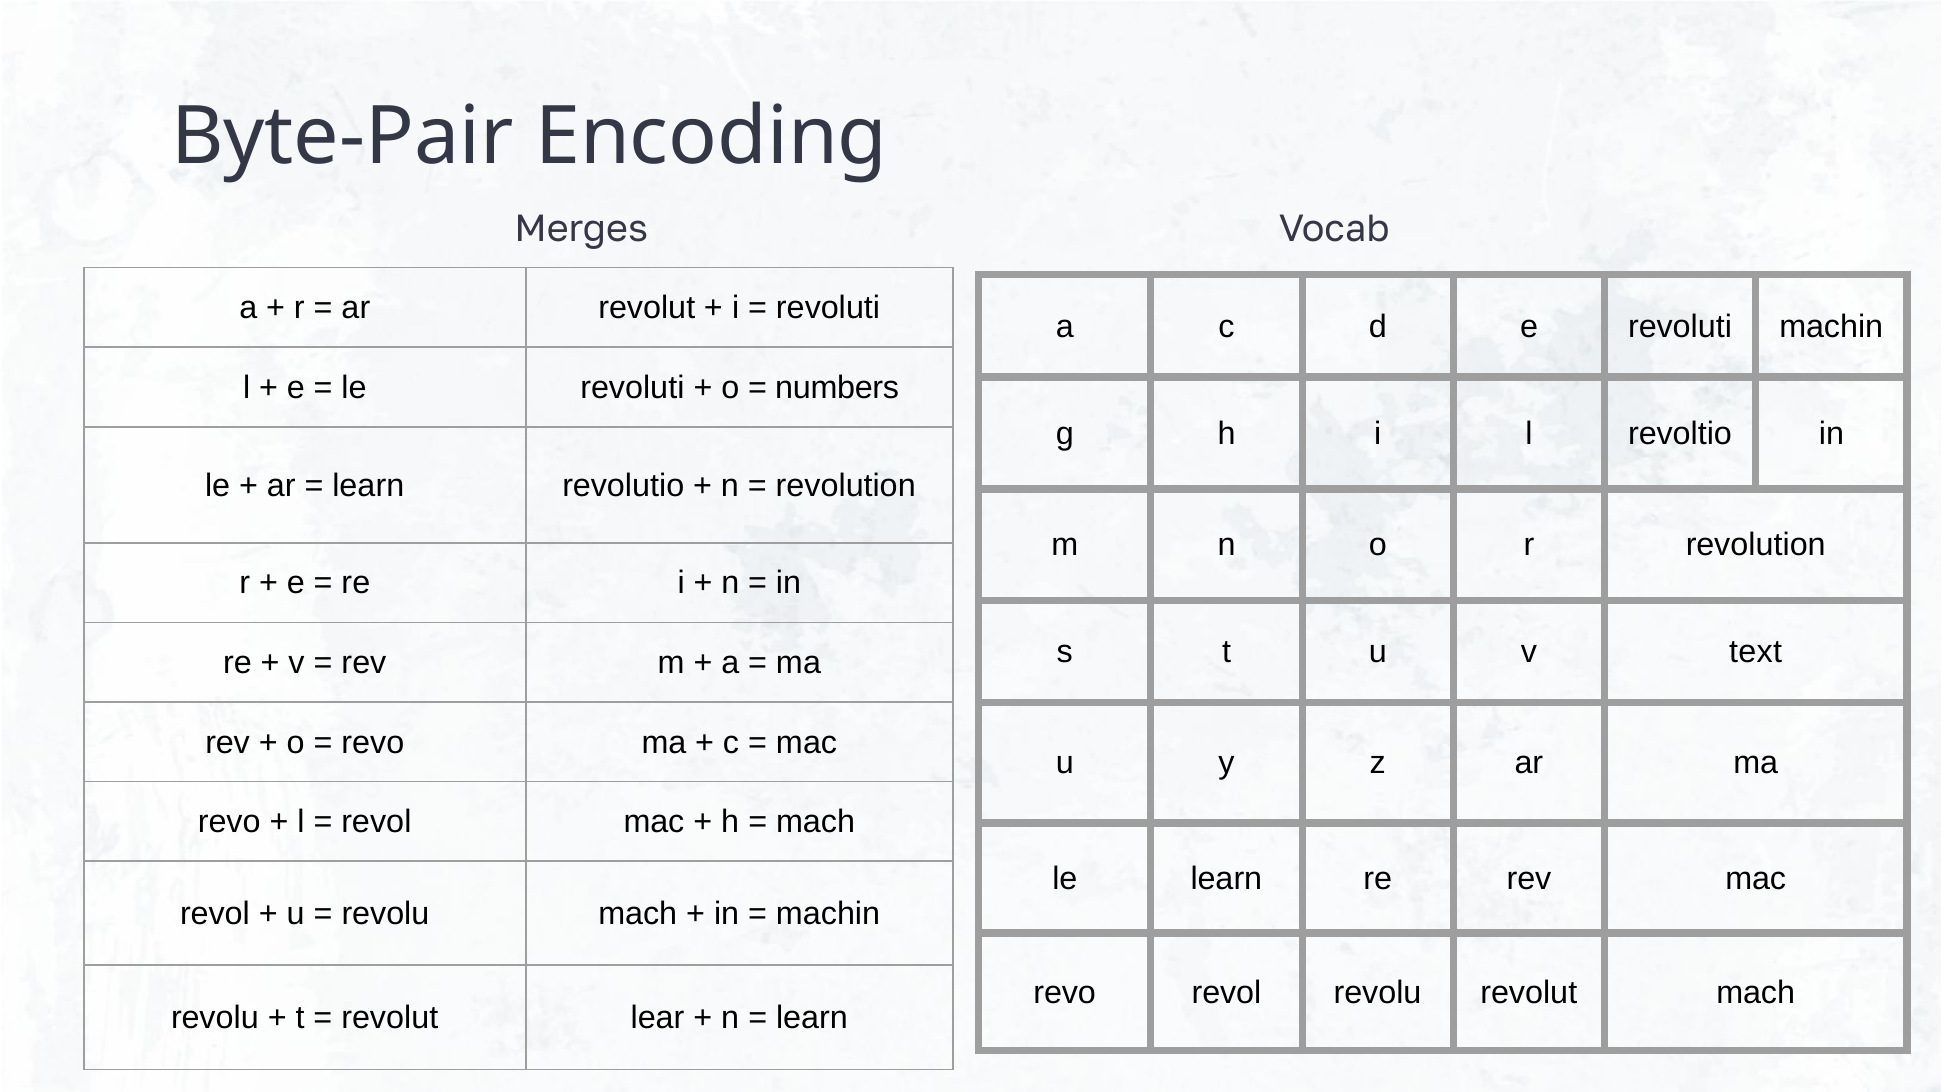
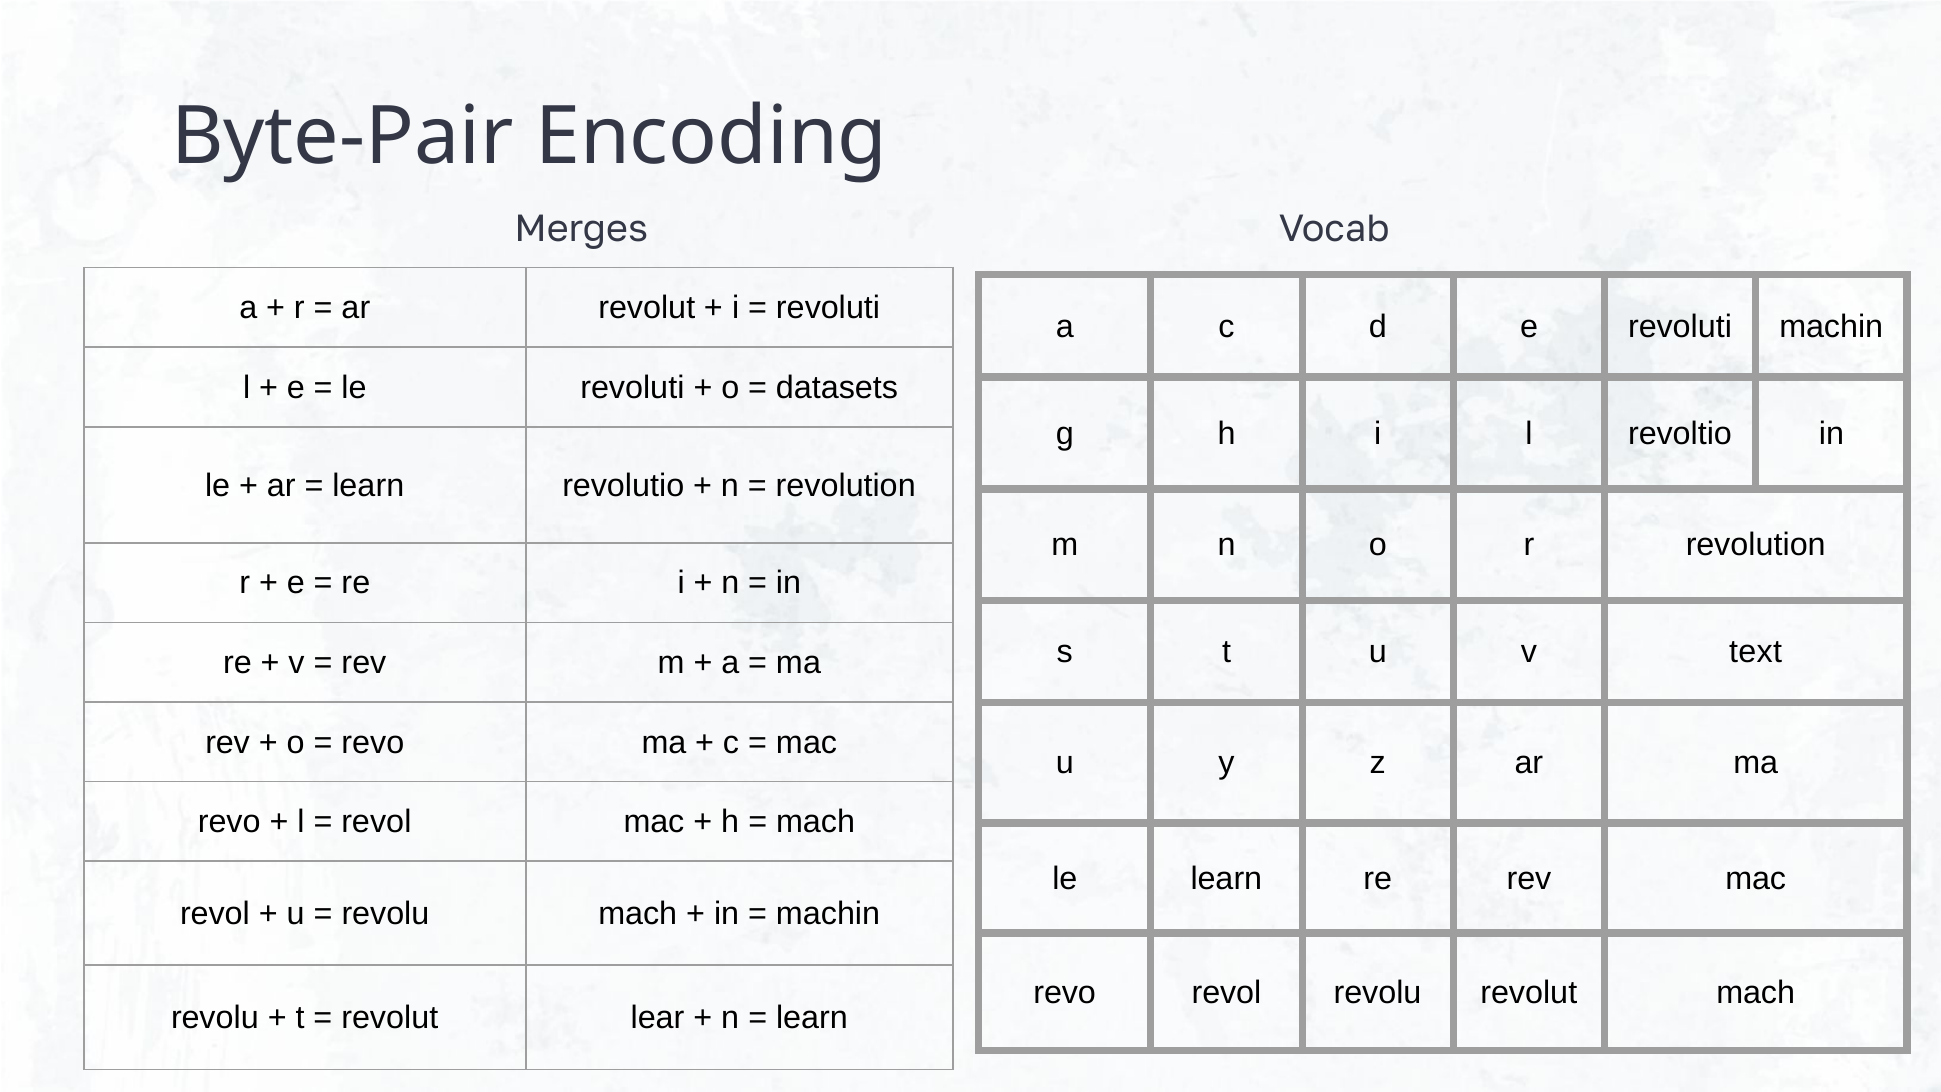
numbers: numbers -> datasets (837, 387)
